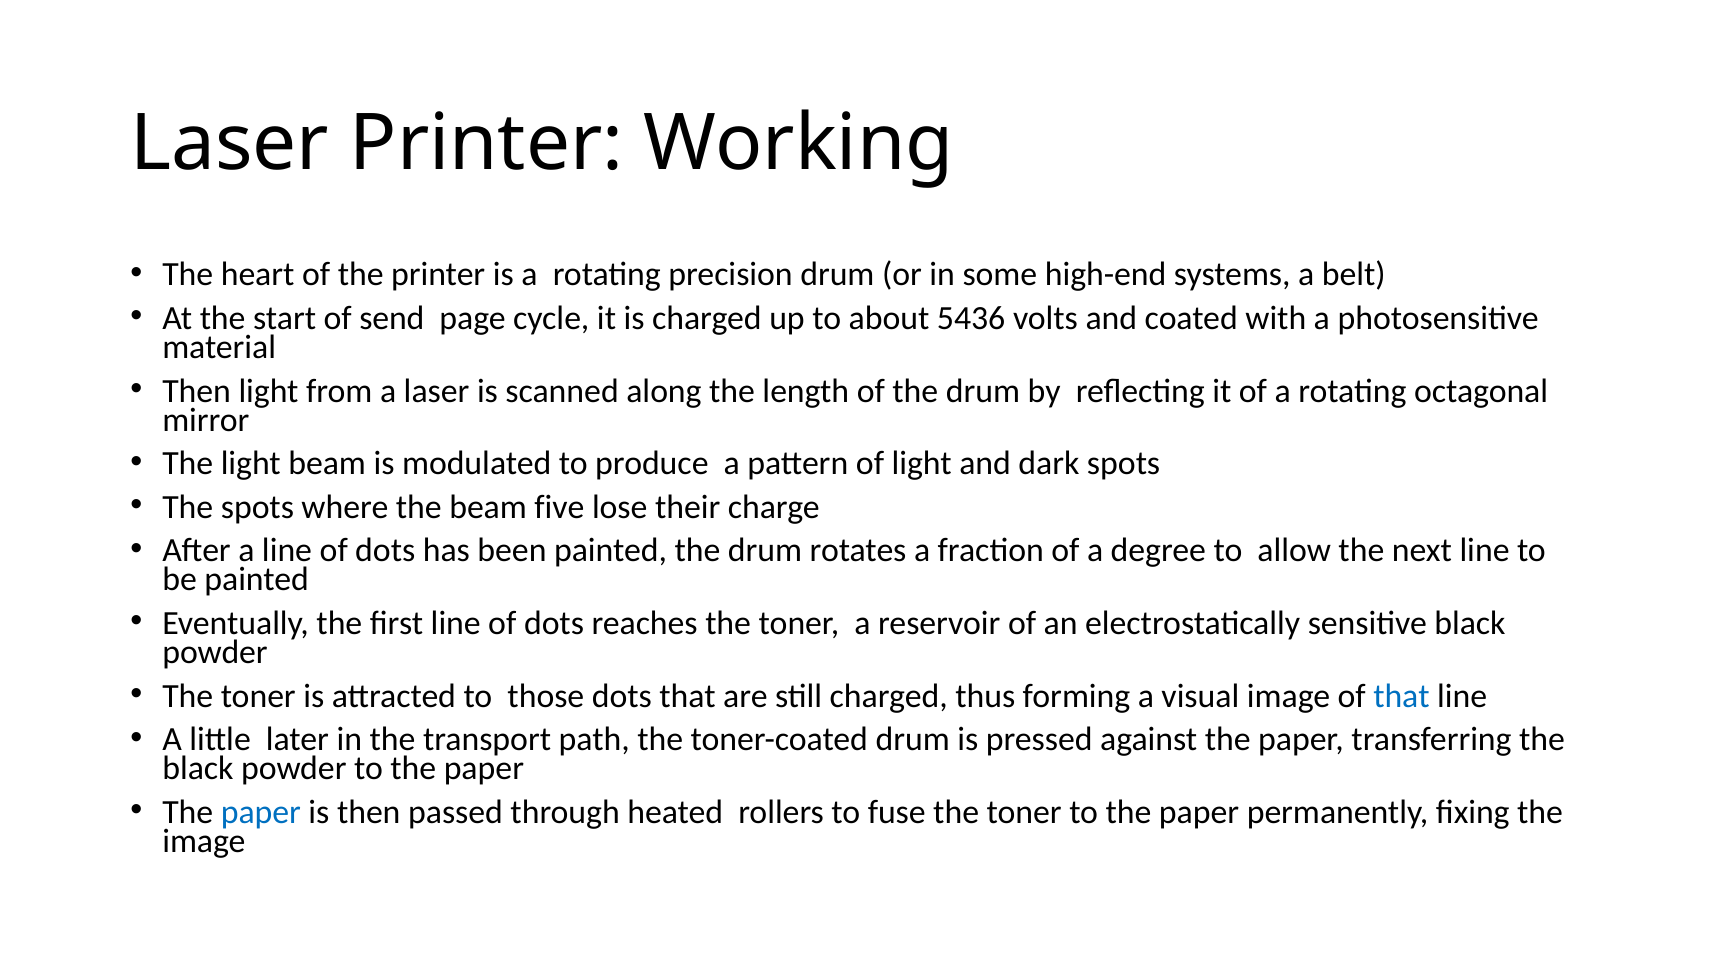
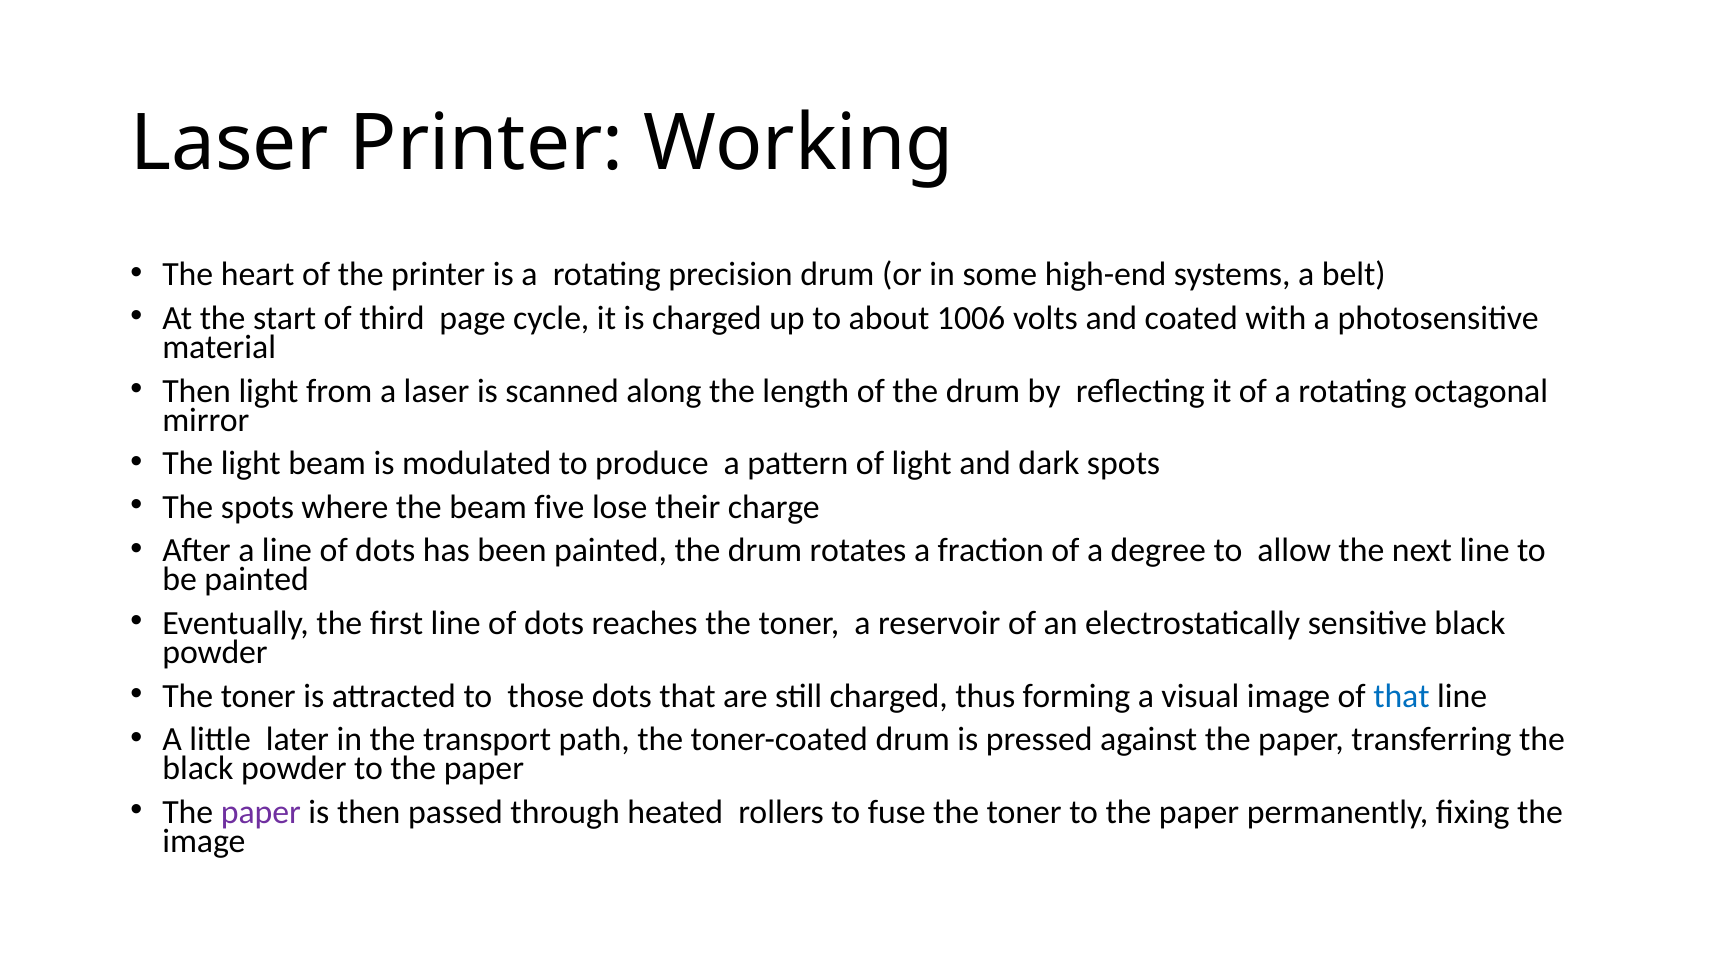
send: send -> third (392, 318)
5436: 5436 -> 1006 (971, 318)
paper colour: blue -> purple (261, 812)
